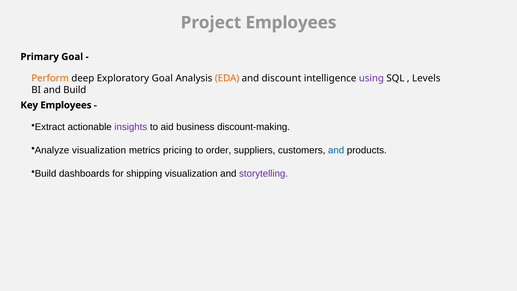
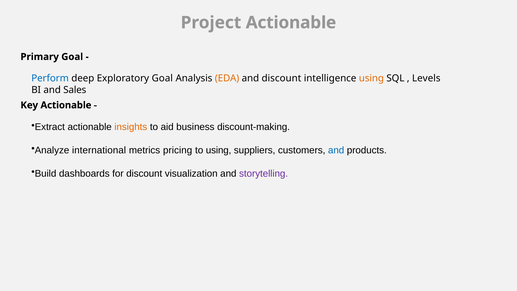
Project Employees: Employees -> Actionable (291, 23)
Perform colour: orange -> blue (50, 78)
using colour: purple -> orange (371, 78)
and Build: Build -> Sales (75, 90)
Key Employees: Employees -> Actionable (66, 105)
insights colour: purple -> orange (131, 127)
Analyze visualization: visualization -> international (99, 150)
to order: order -> using (219, 150)
for shipping: shipping -> discount (144, 174)
